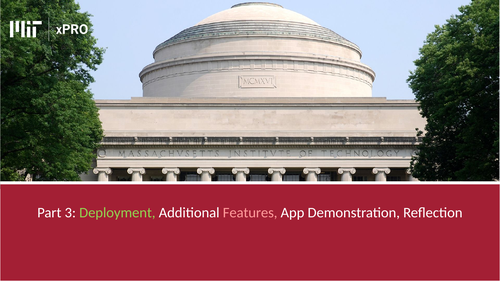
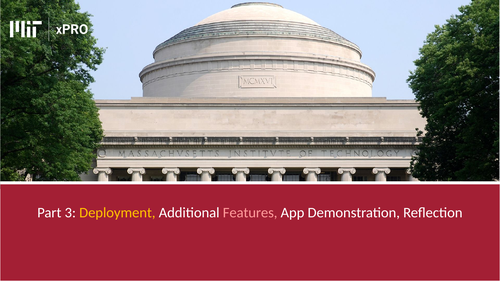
Deployment colour: light green -> yellow (117, 213)
